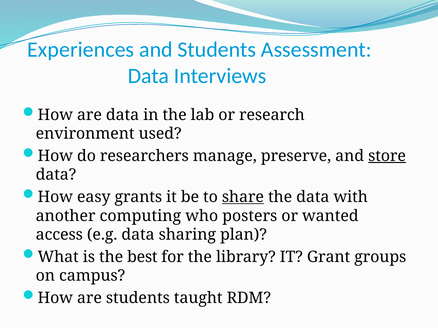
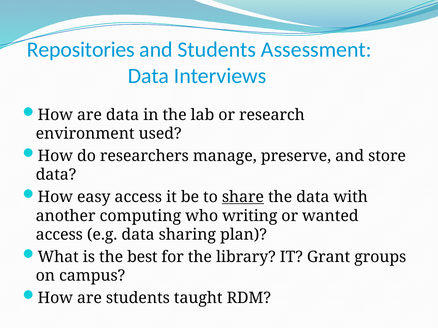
Experiences: Experiences -> Repositories (81, 50)
store underline: present -> none (387, 156)
easy grants: grants -> access (138, 197)
posters: posters -> writing (250, 216)
